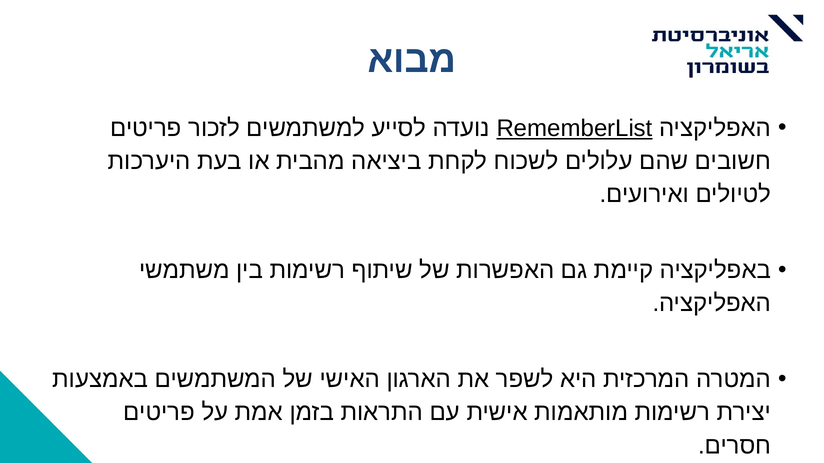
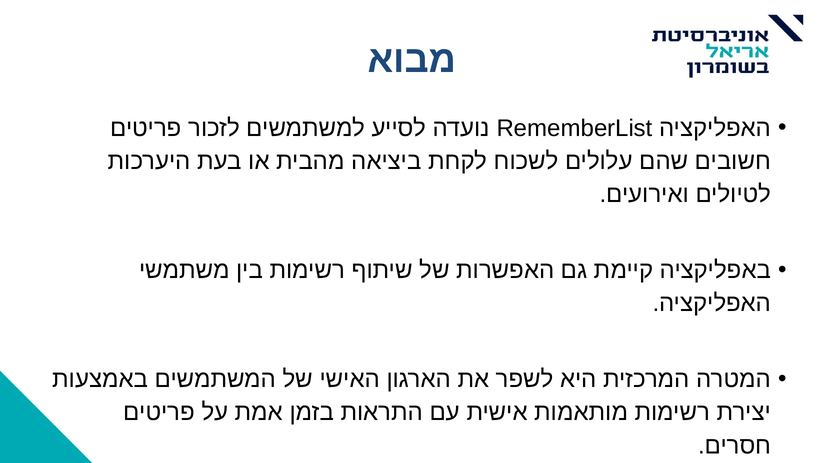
RememberList underline: present -> none (575, 128)
